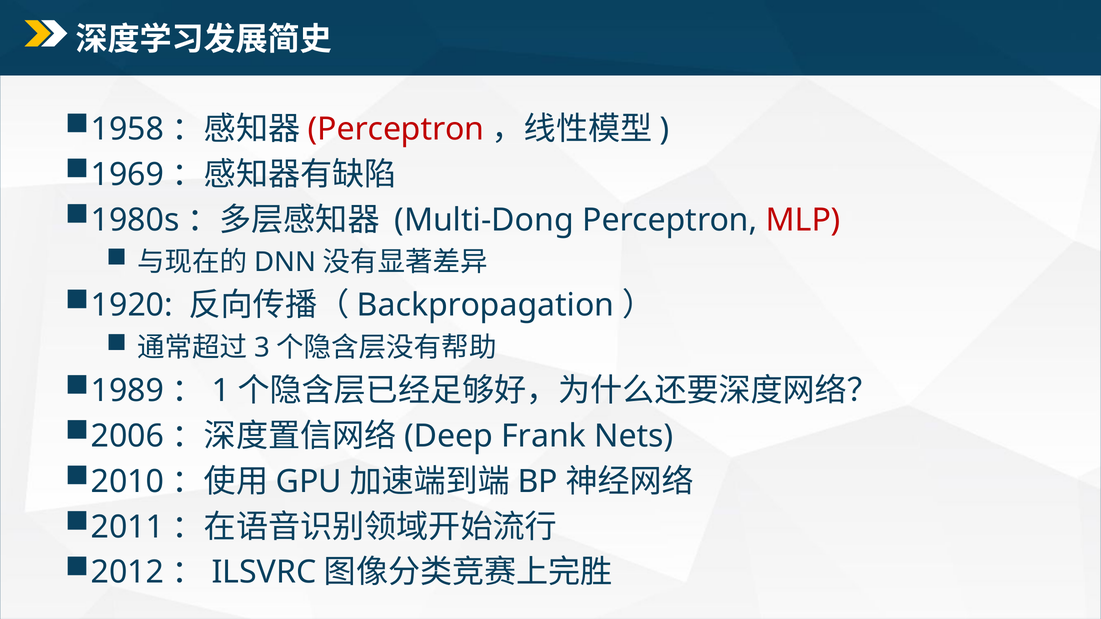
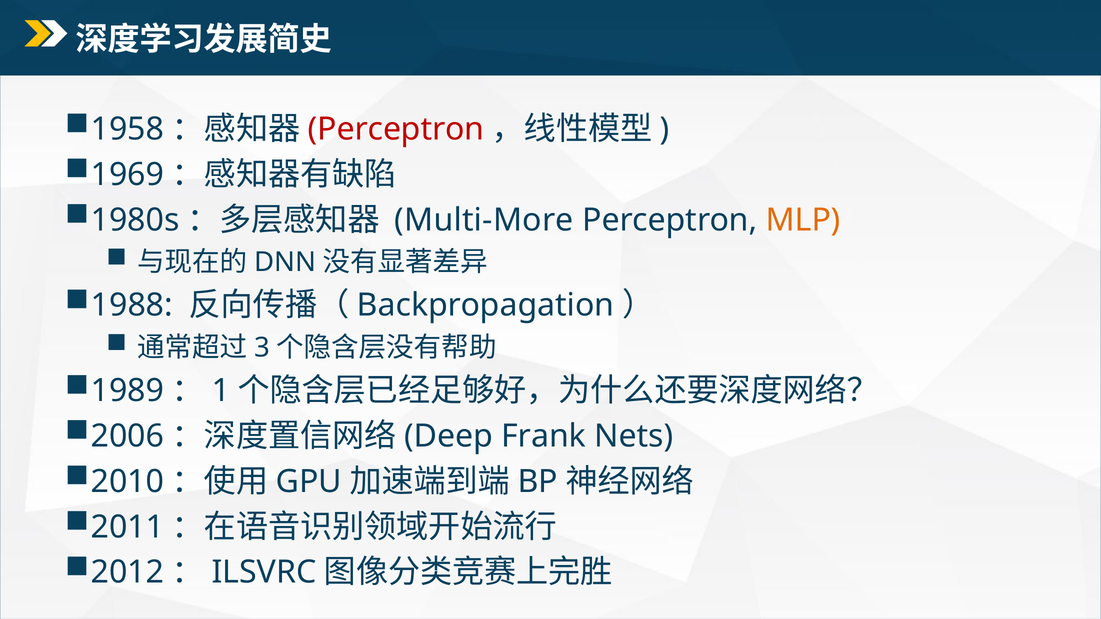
Multi-Dong: Multi-Dong -> Multi-More (484, 220)
MLP colour: red -> orange (803, 220)
1920: 1920 -> 1988 (132, 305)
